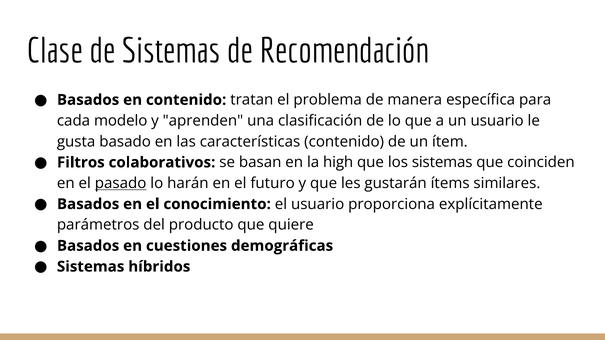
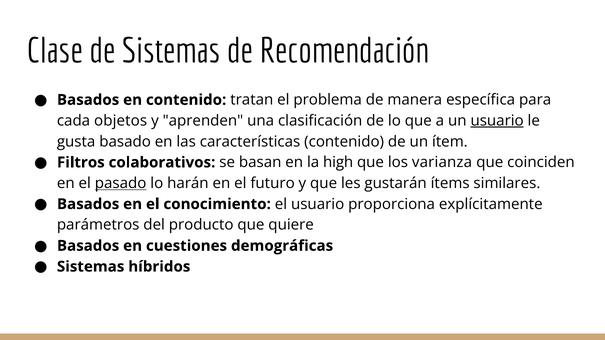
modelo: modelo -> objetos (121, 121)
usuario underline: none -> present (497, 121)
los sistemas: sistemas -> varianza (442, 163)
